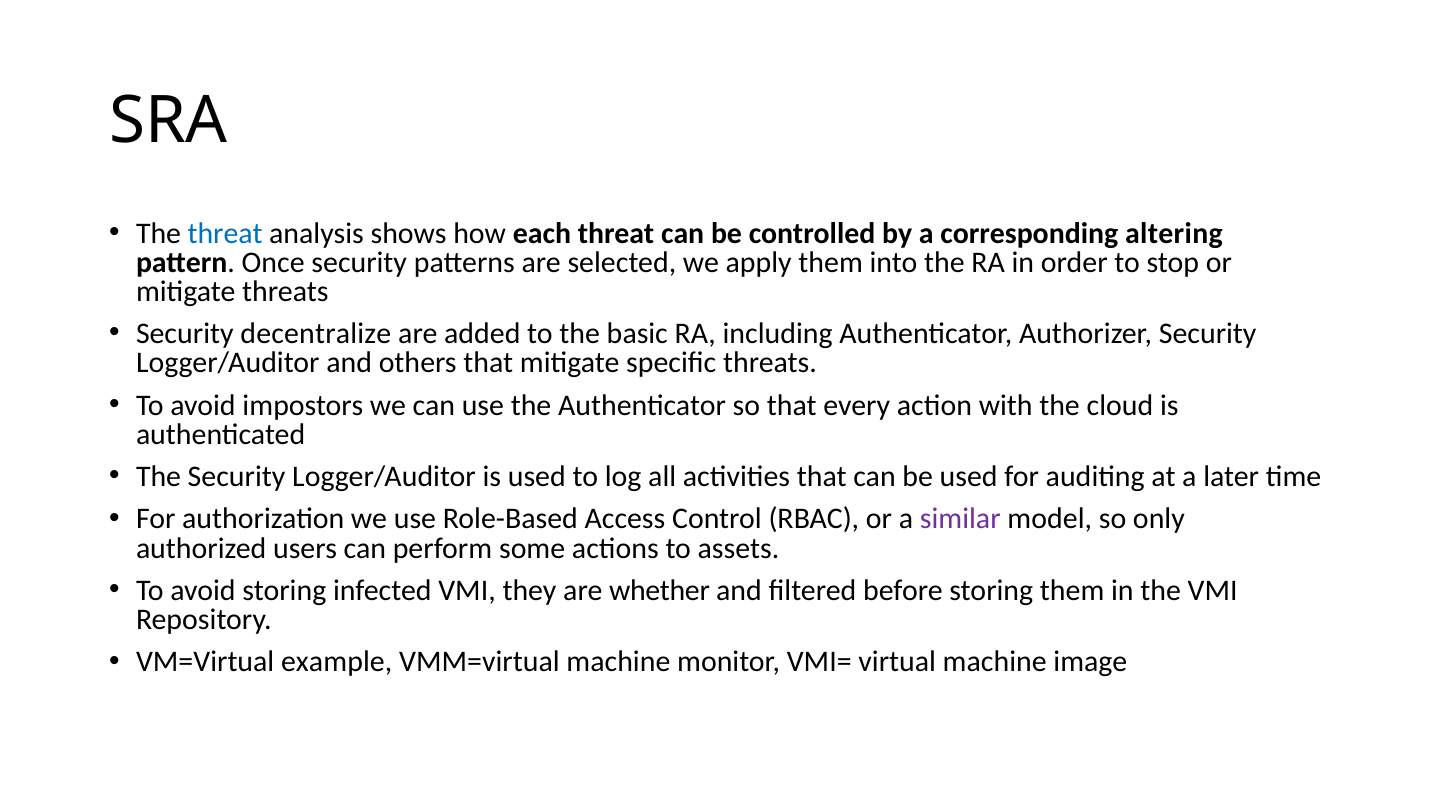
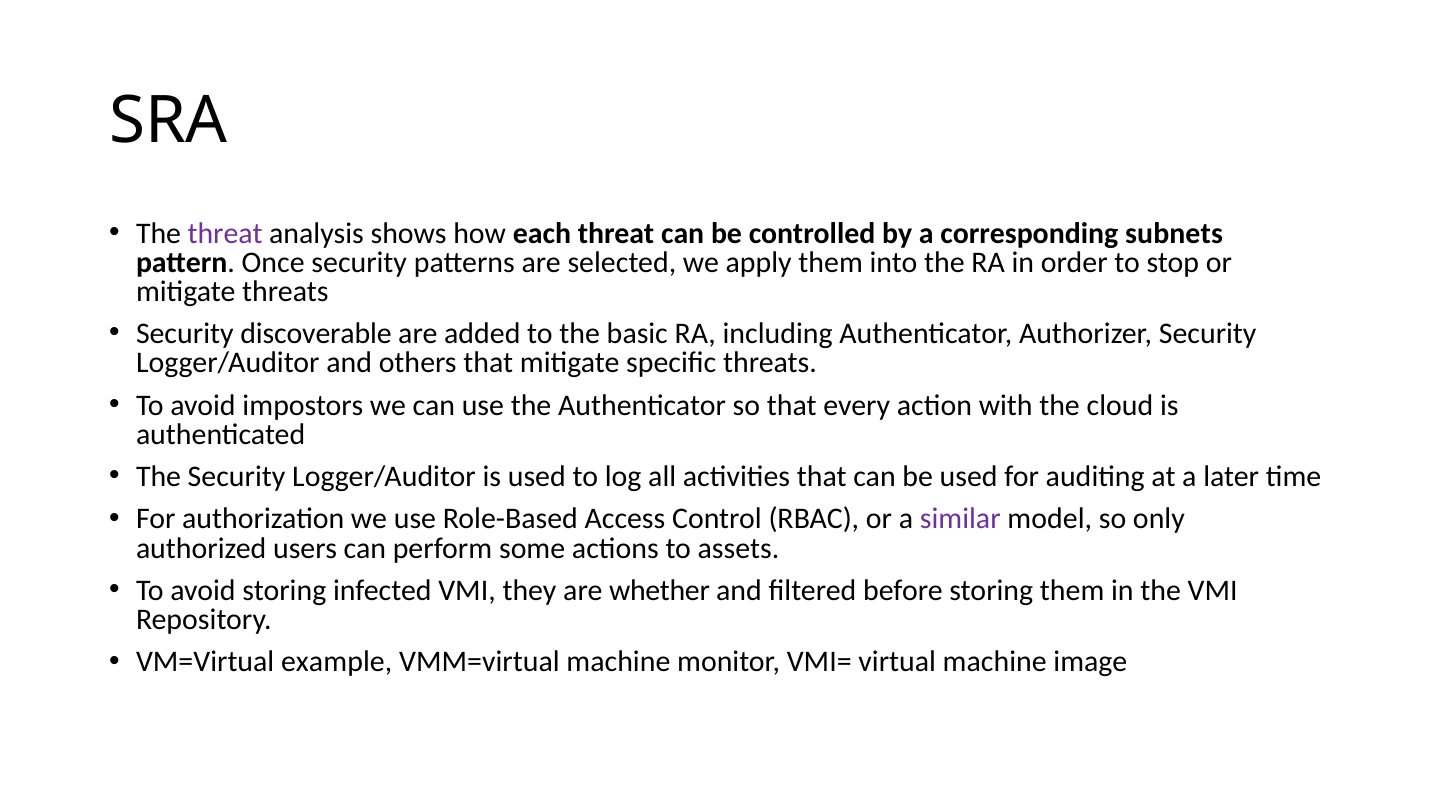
threat colour: blue -> purple (225, 233)
altering: altering -> subnets (1174, 233)
decentralize: decentralize -> discoverable (316, 334)
